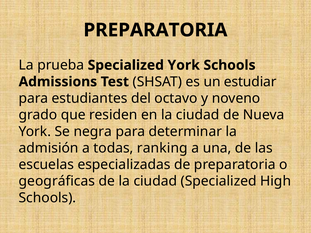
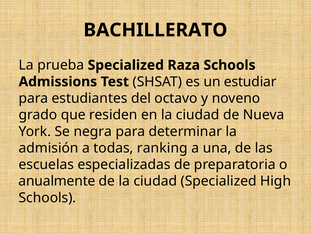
PREPARATORIA: PREPARATORIA -> BACHILLERATO (155, 30)
Specialized York: York -> Raza (184, 65)
geográficas: geográficas -> anualmente (57, 181)
